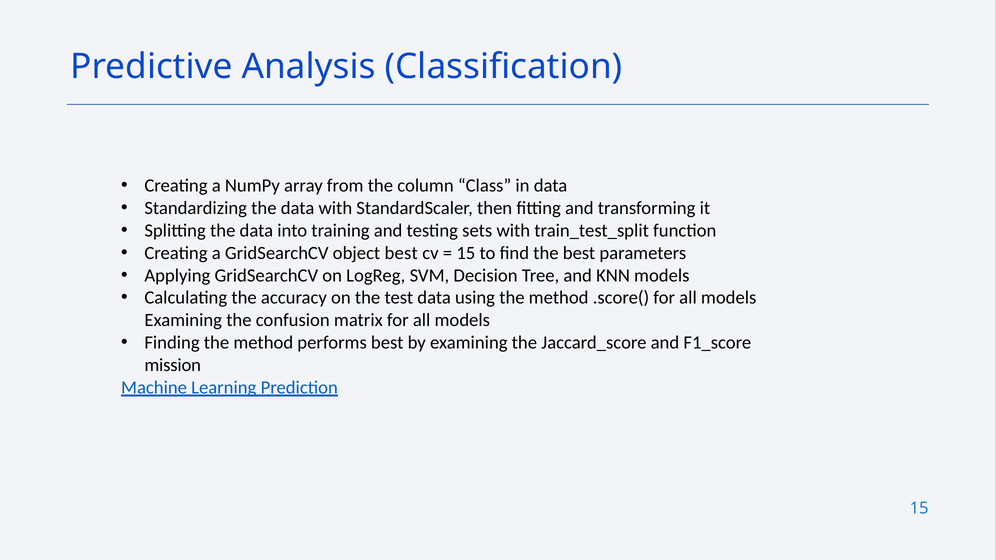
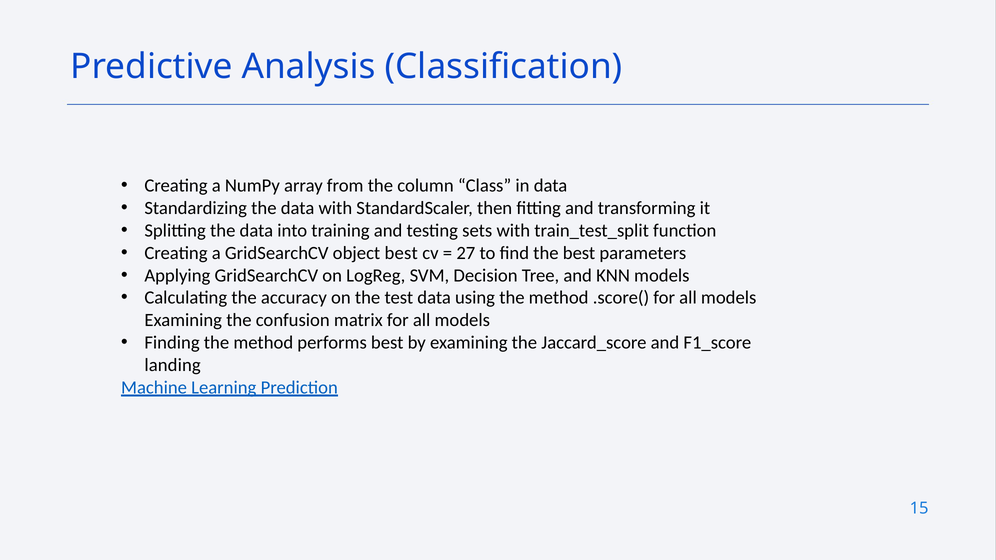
15: 15 -> 27 (466, 253)
mission: mission -> landing (173, 365)
